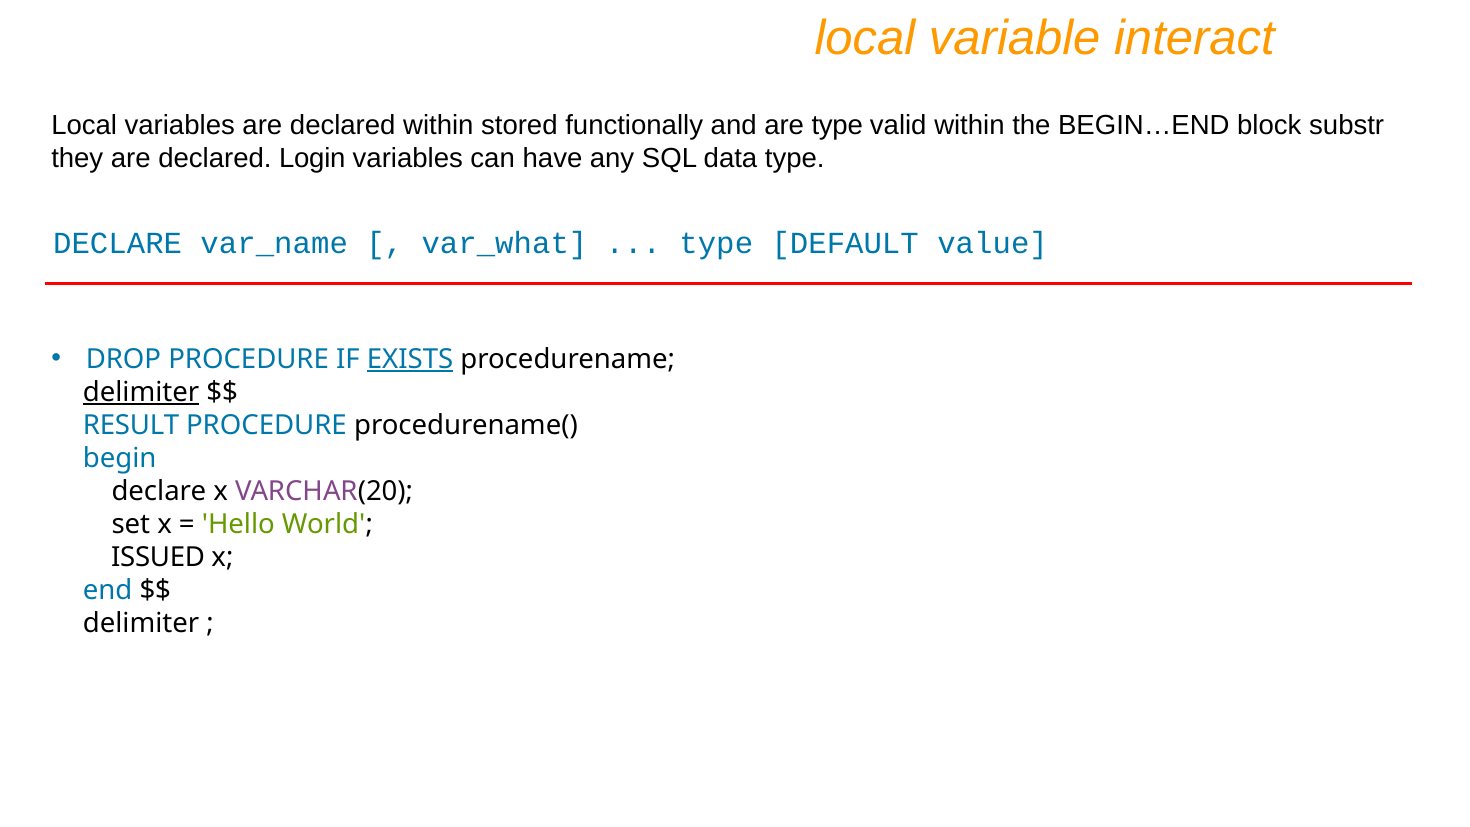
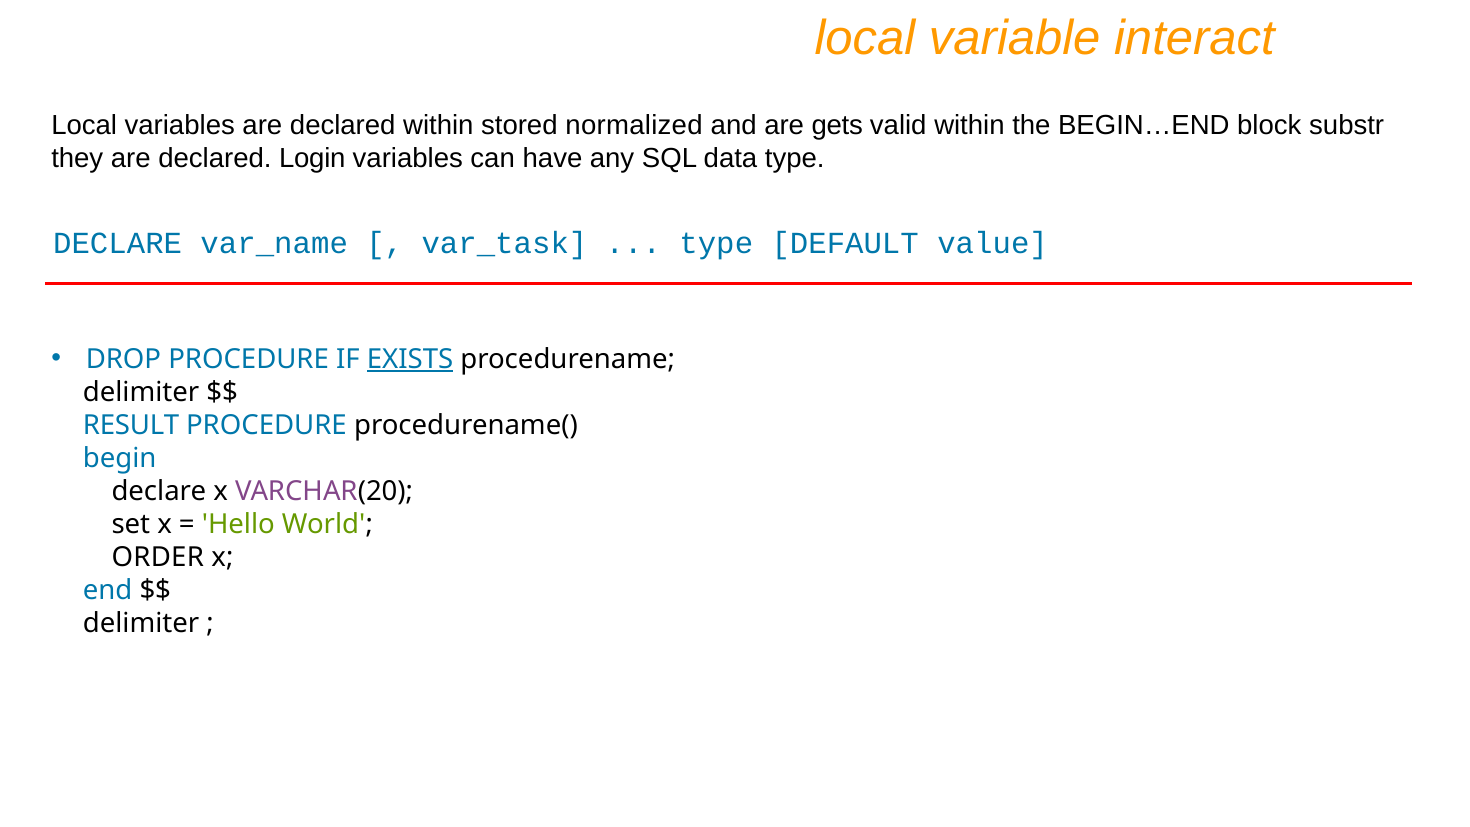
functionally: functionally -> normalized (634, 125)
are type: type -> gets (837, 125)
var_what: var_what -> var_task (504, 243)
delimiter underline: present -> none (141, 392)
ISSUED: ISSUED -> ORDER (158, 558)
